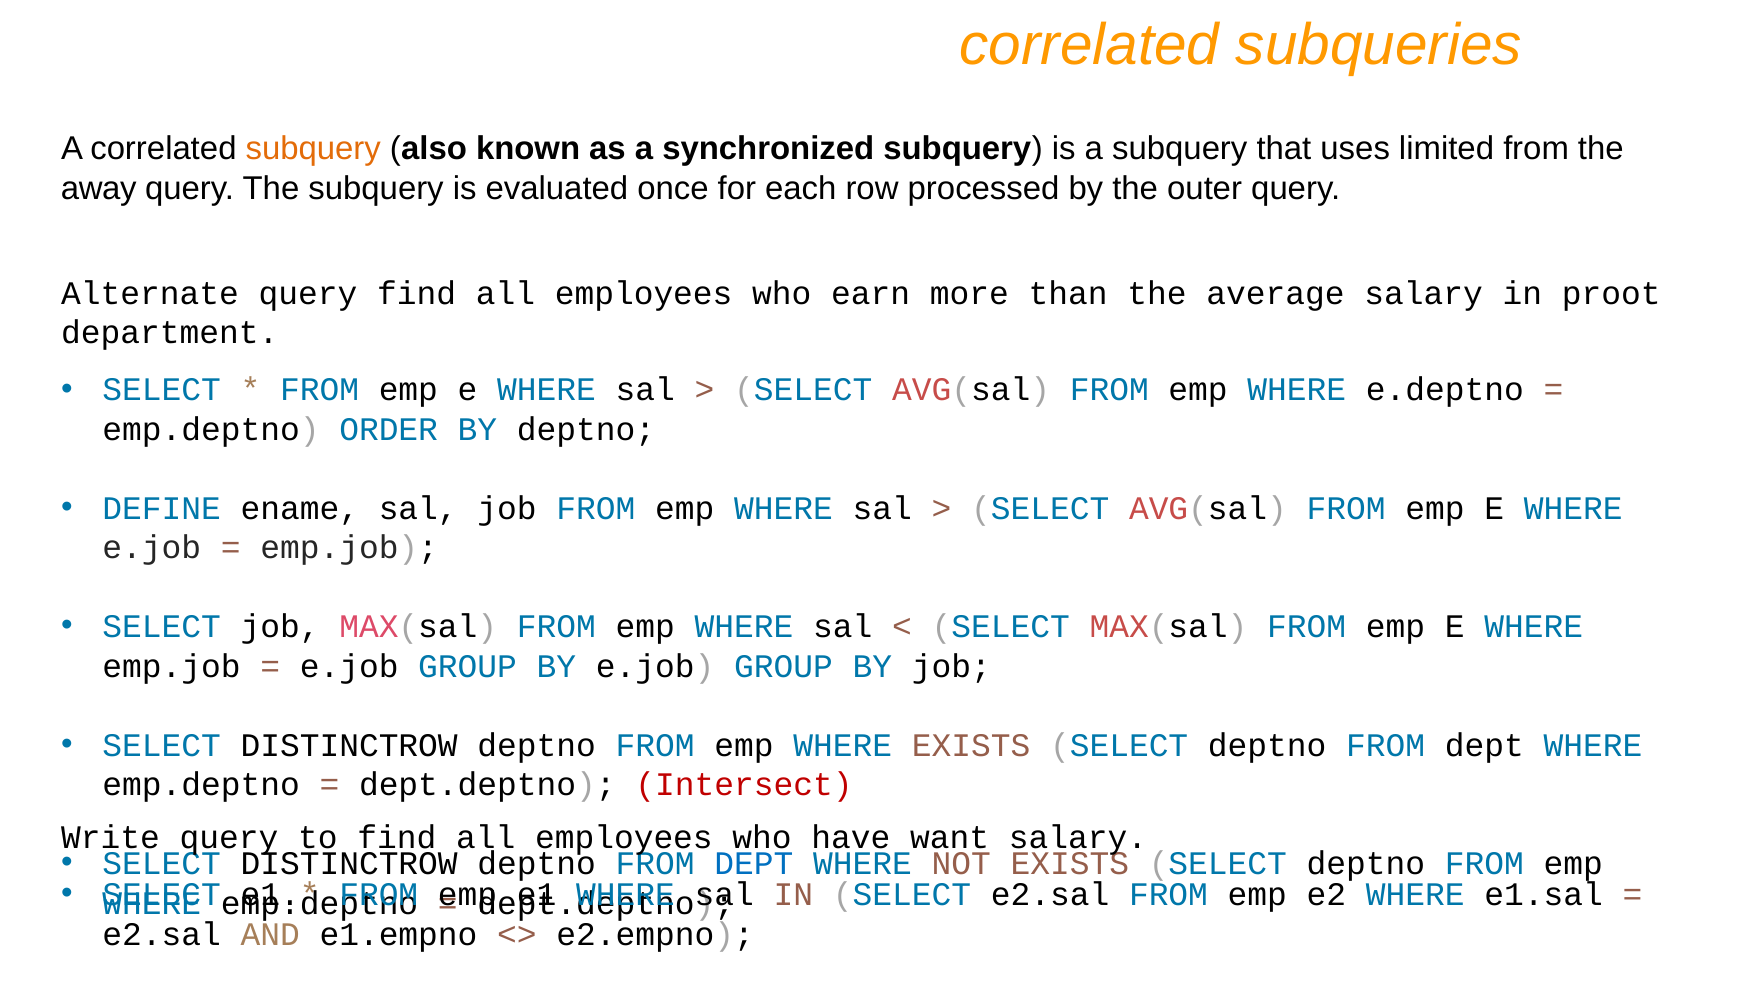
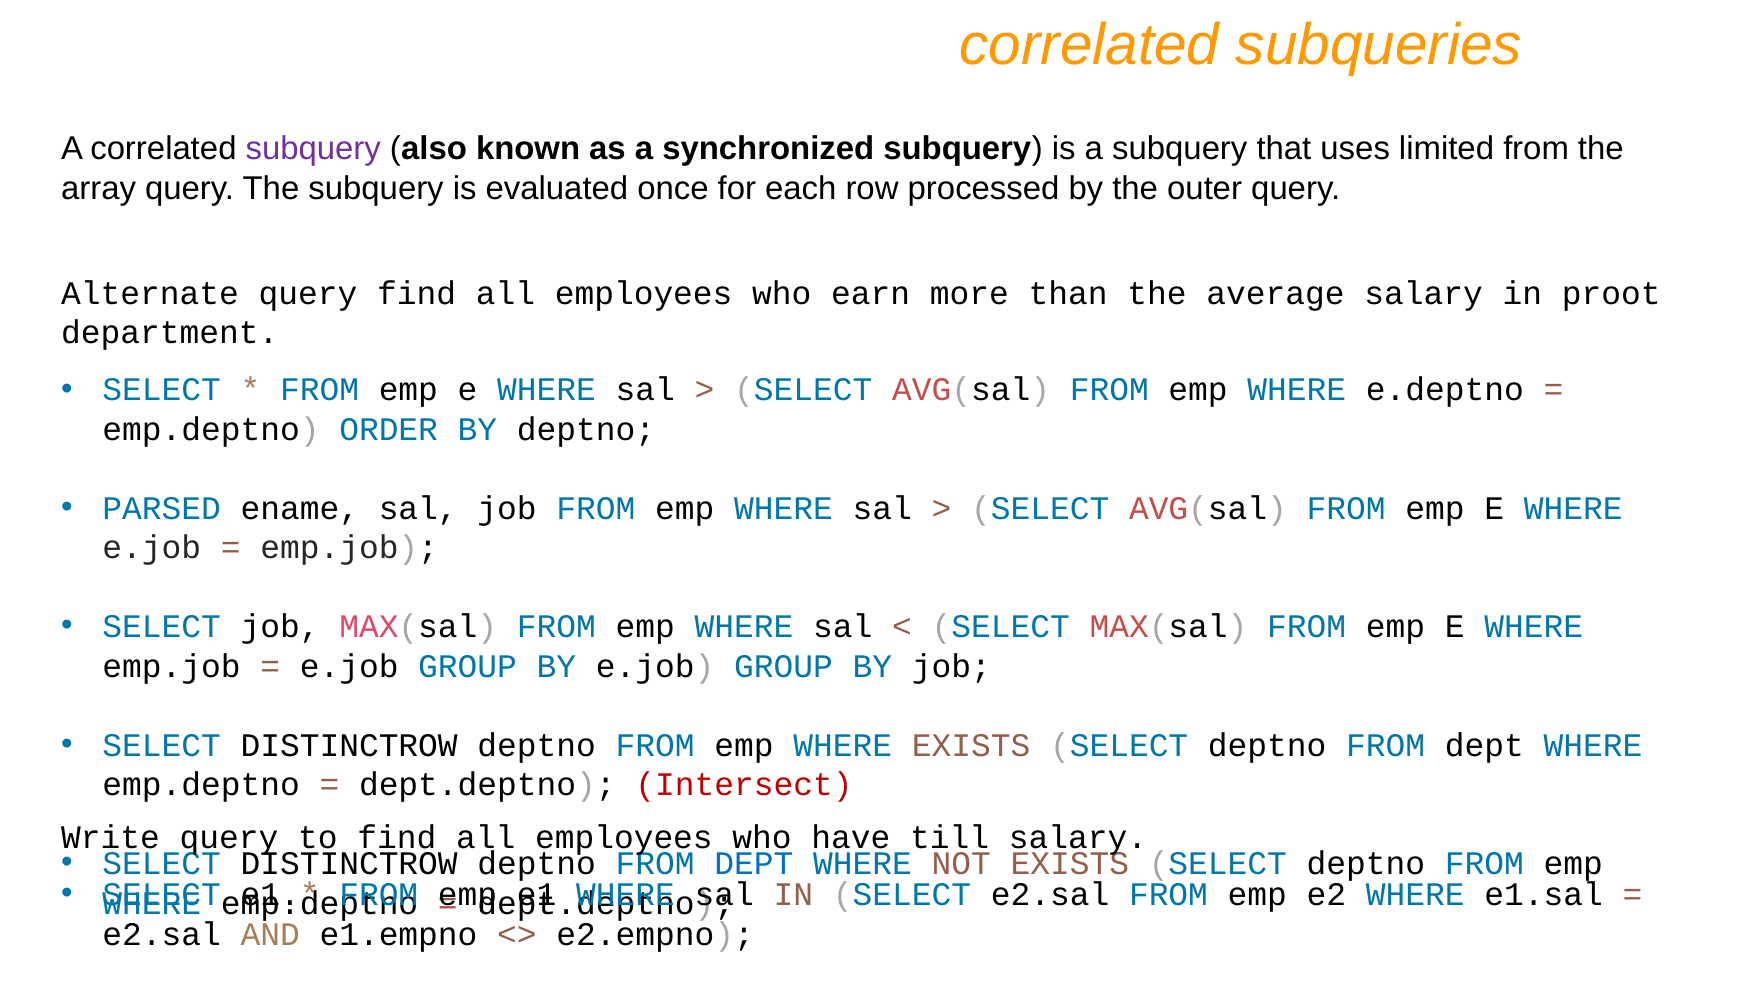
subquery colour: orange -> purple (313, 149)
away: away -> array (99, 189)
DEFINE: DEFINE -> PARSED (162, 508)
want: want -> till (950, 838)
